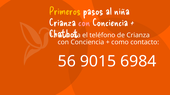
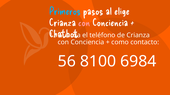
Primeros colour: yellow -> light blue (65, 11)
niña: niña -> elige (122, 11)
9015: 9015 -> 8100 (98, 62)
